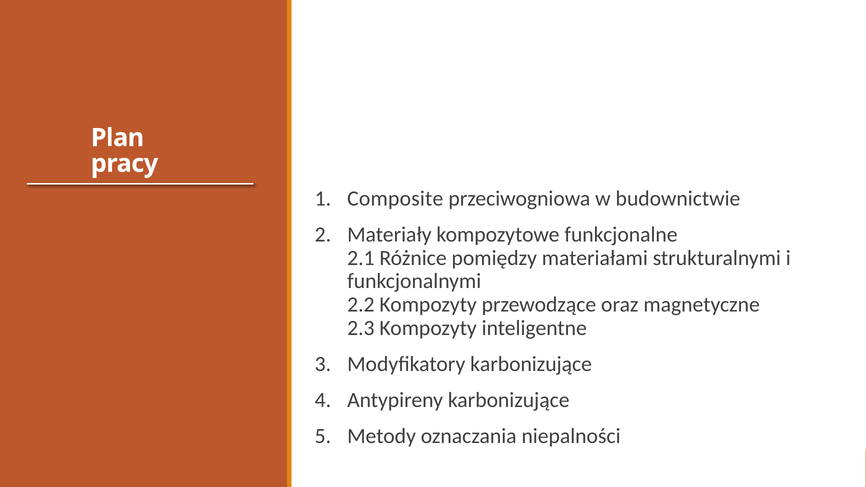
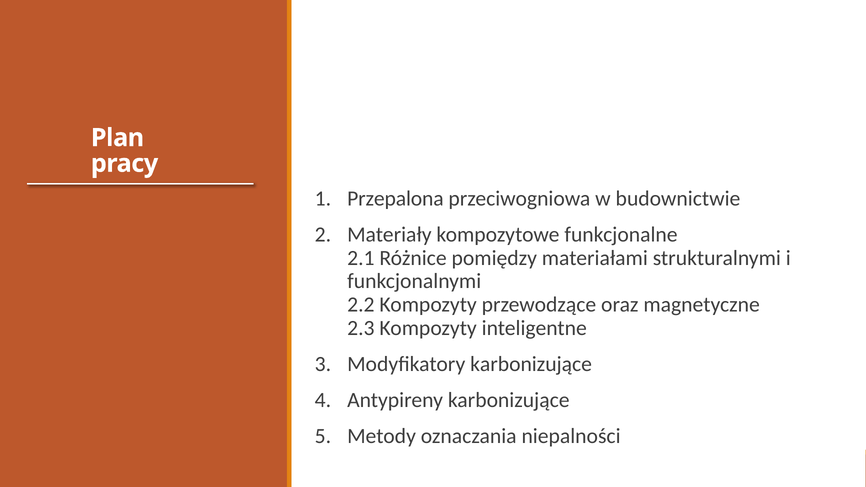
Composite: Composite -> Przepalona (395, 199)
